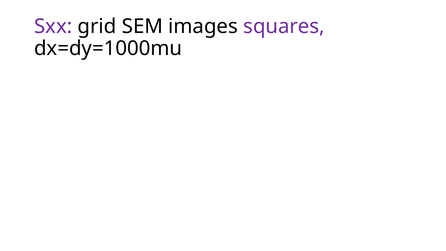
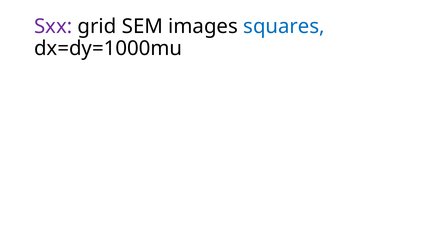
squares colour: purple -> blue (284, 26)
